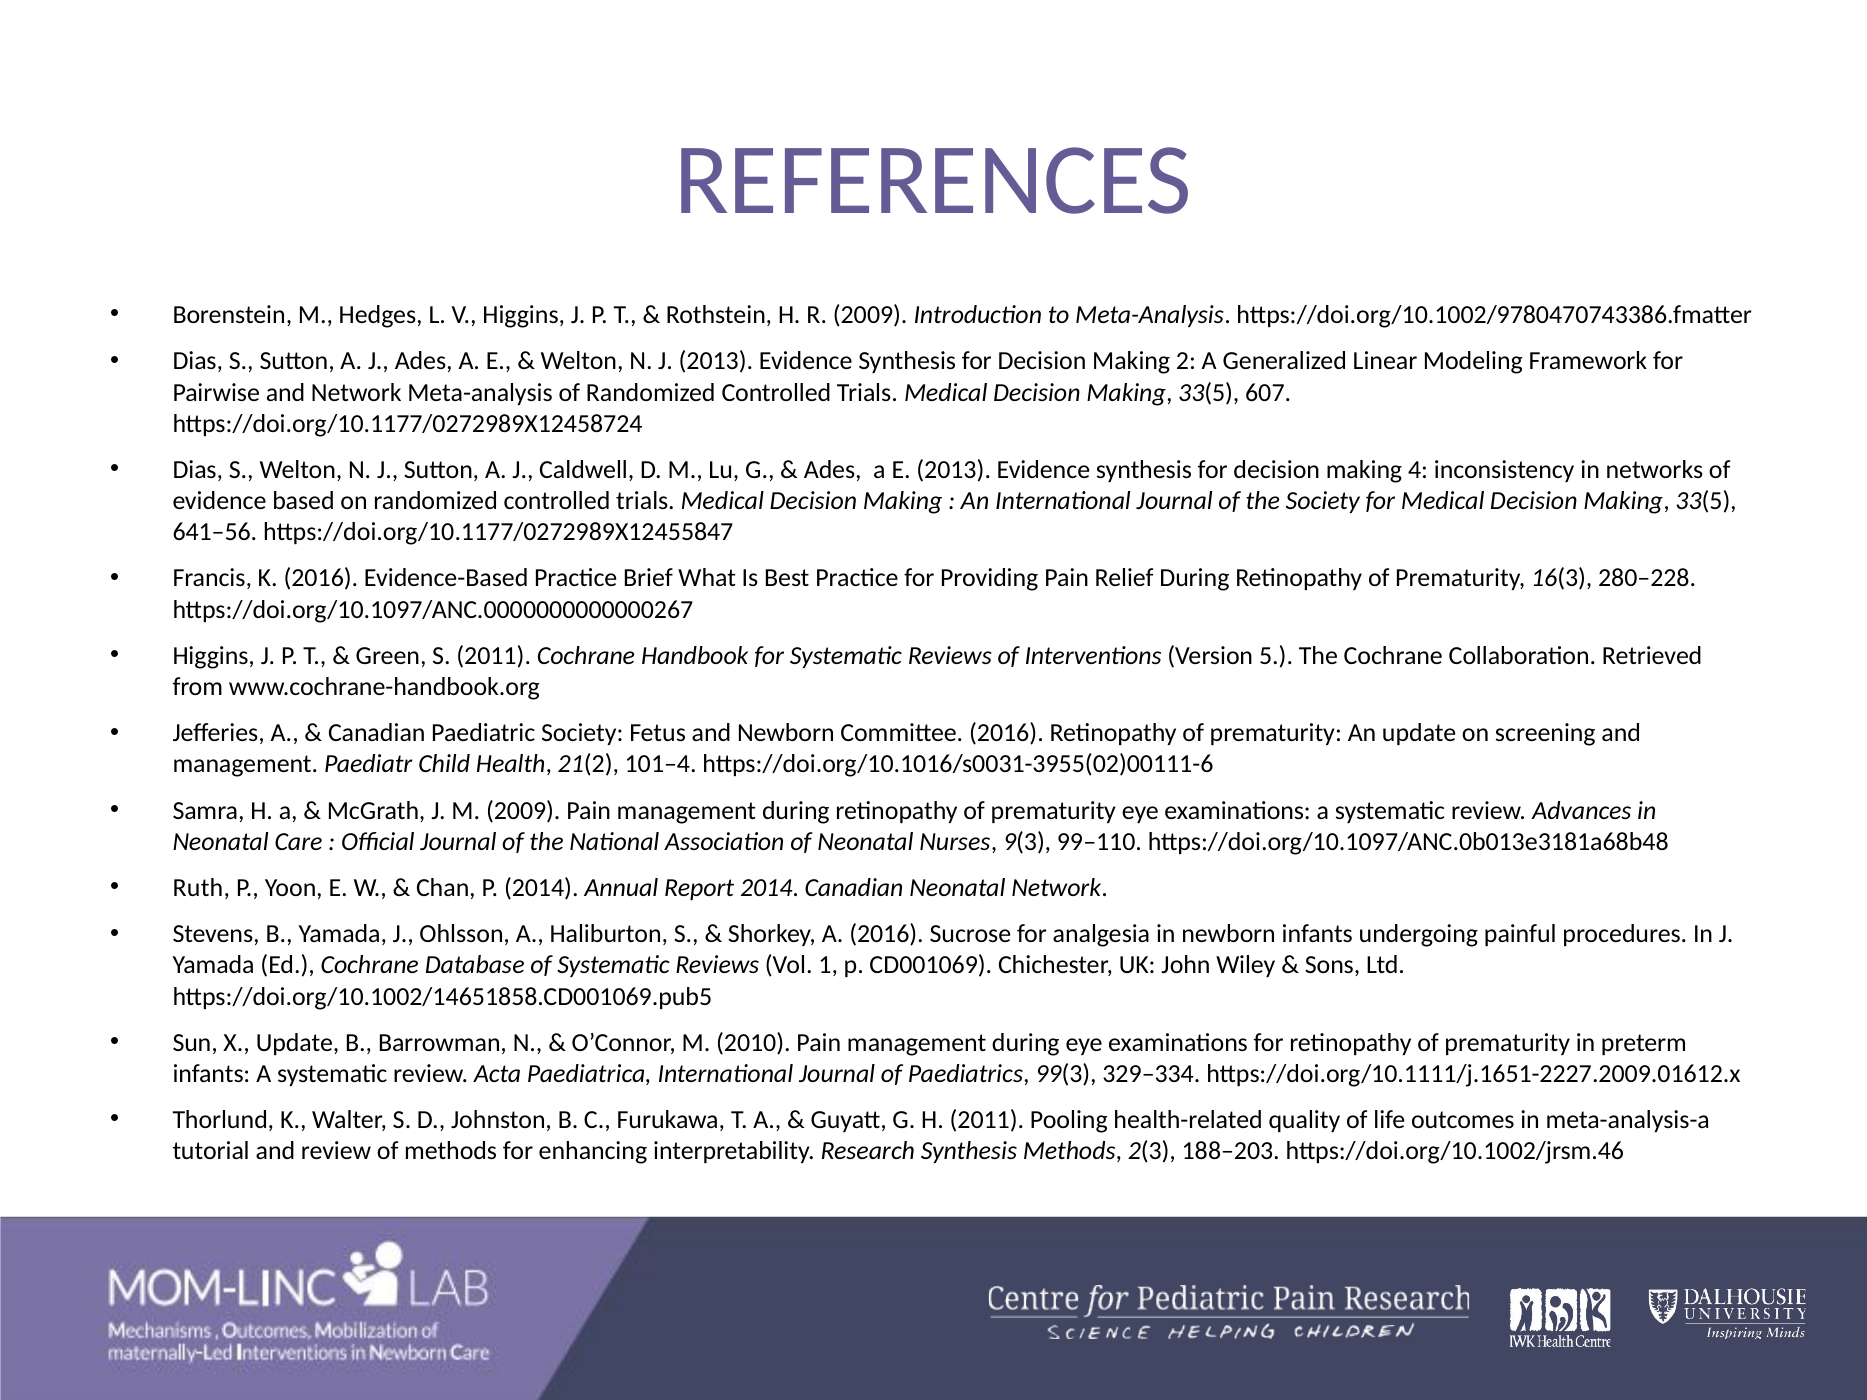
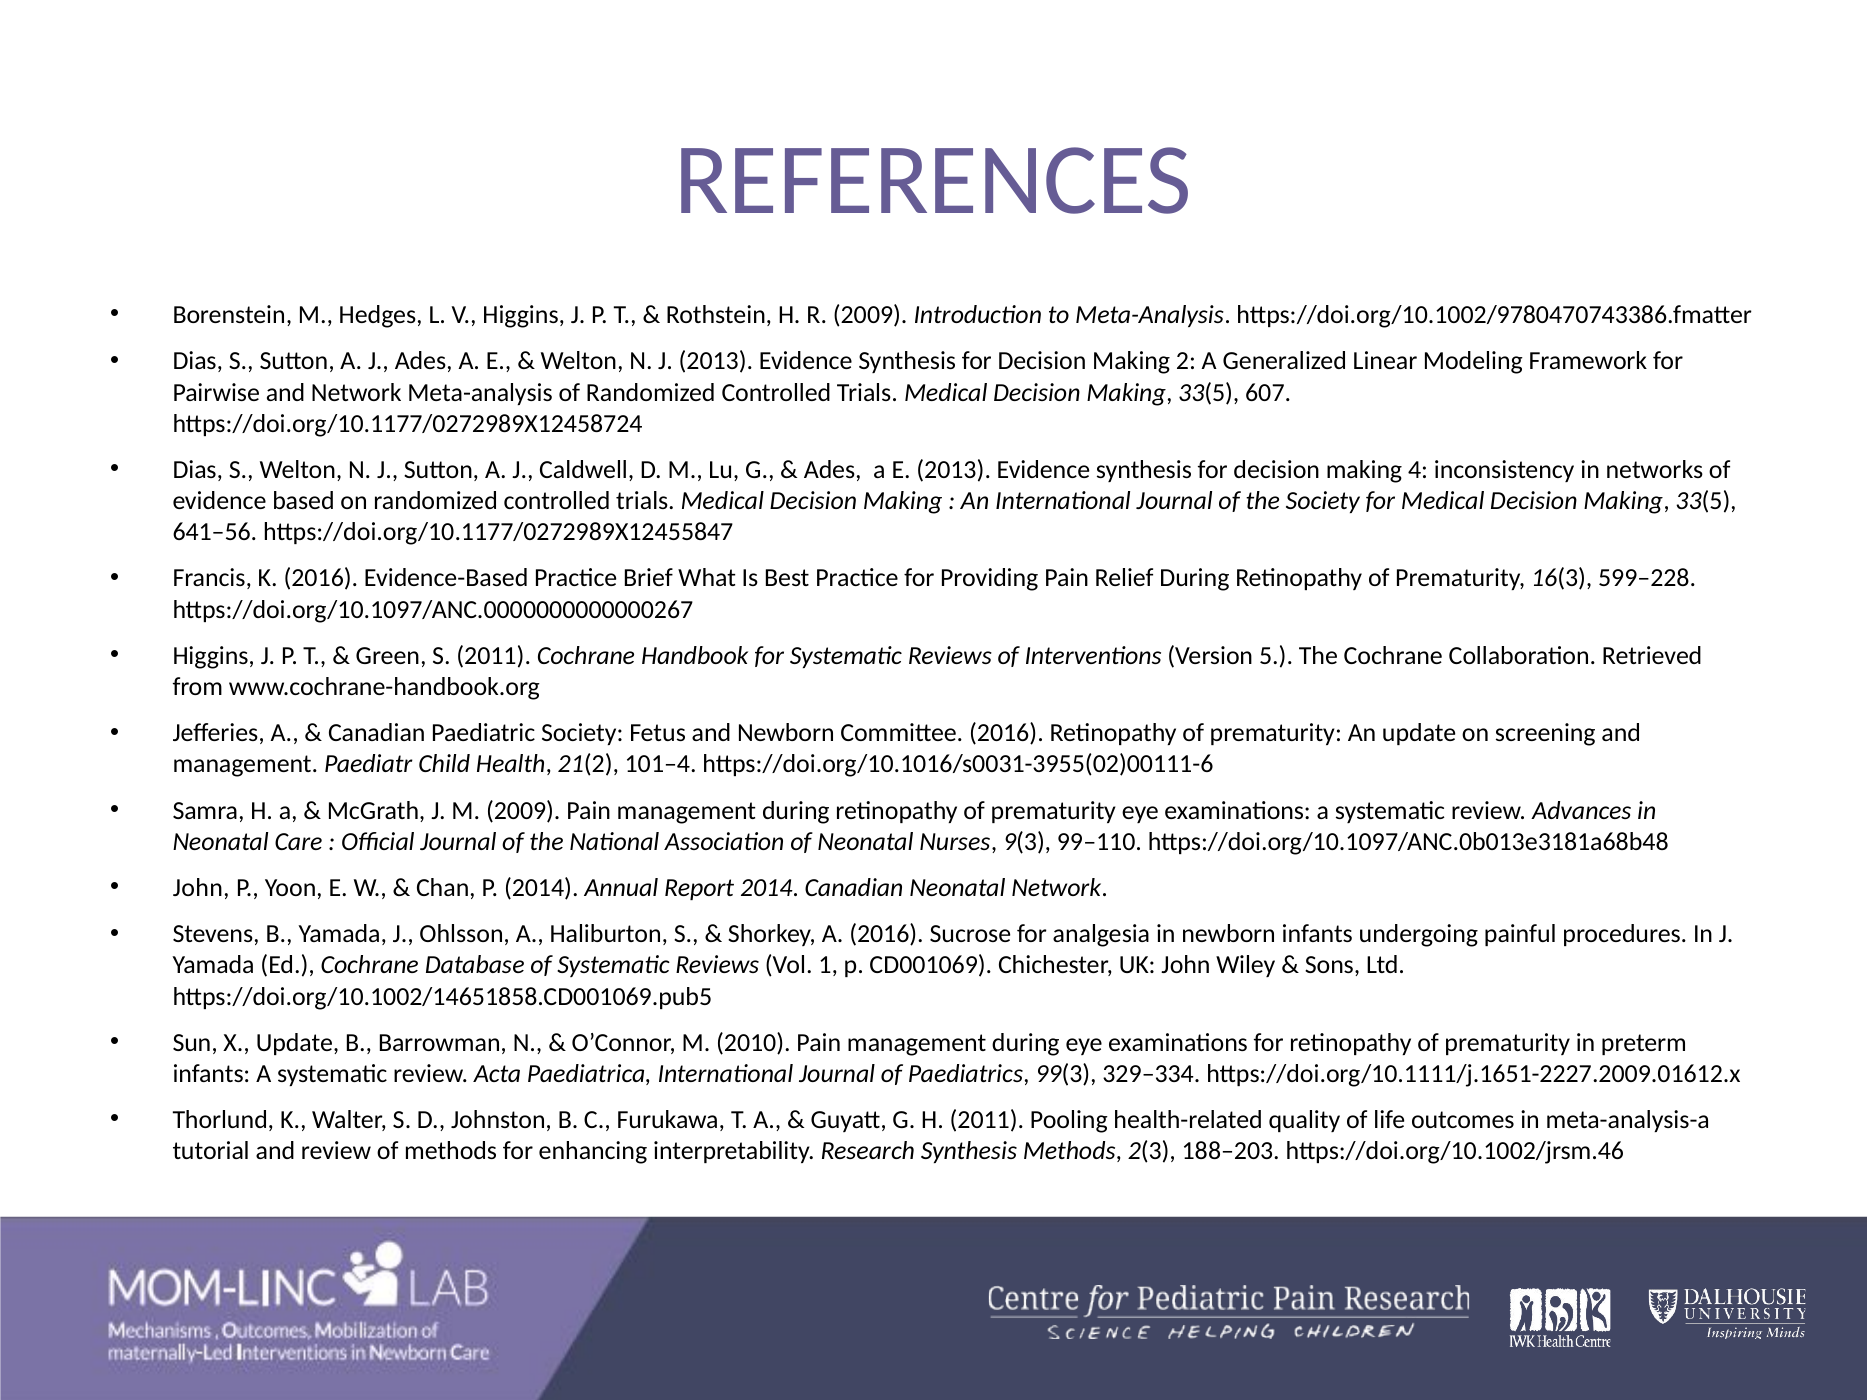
280–228: 280–228 -> 599–228 (1647, 579)
Ruth: Ruth -> John (201, 888)
